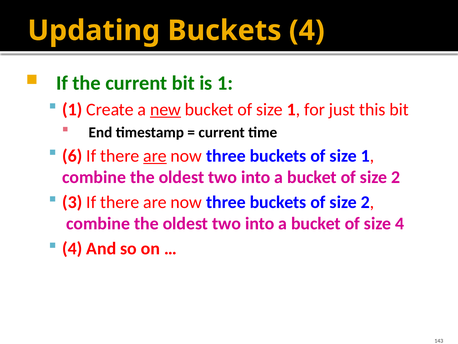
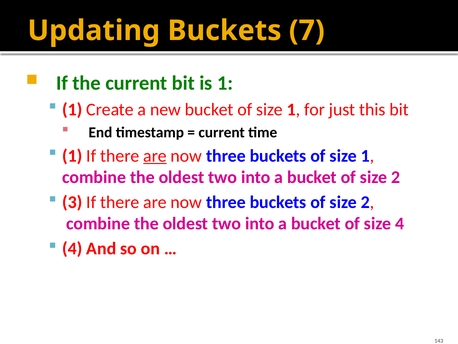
Buckets 4: 4 -> 7 (307, 31)
new underline: present -> none (166, 109)
6: 6 -> 1 (72, 156)
